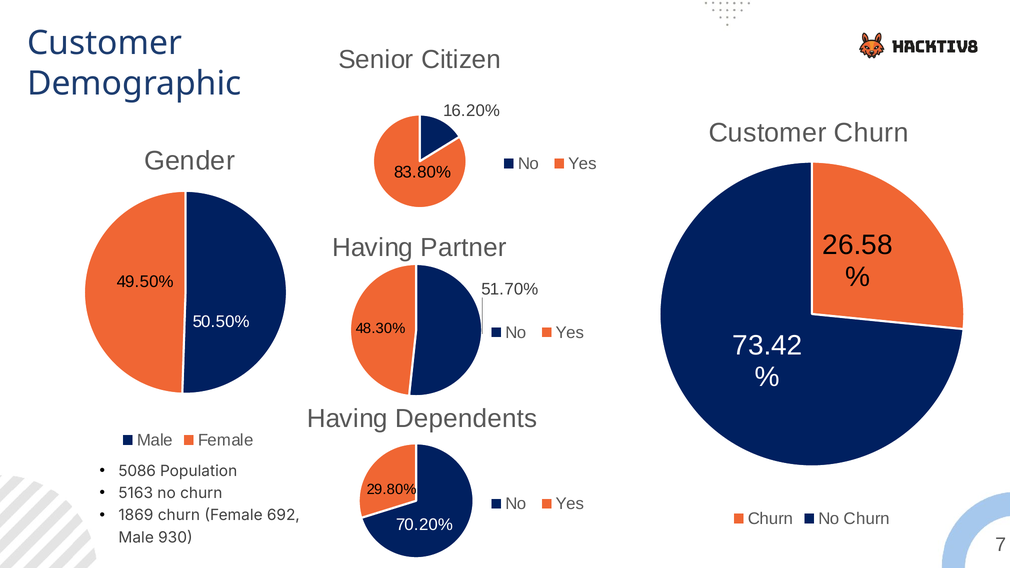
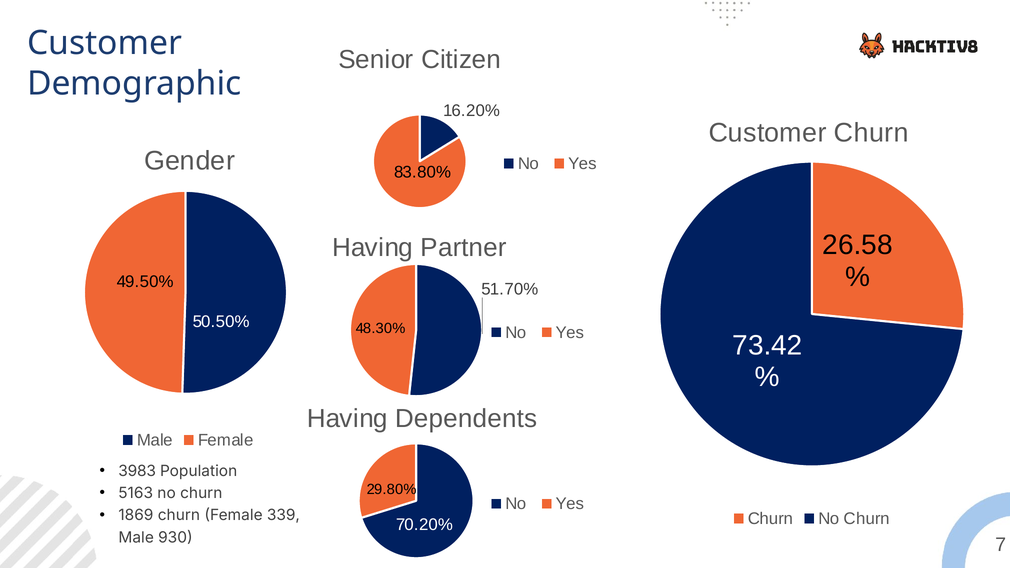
5086: 5086 -> 3983 (137, 471)
692: 692 -> 339 (283, 516)
